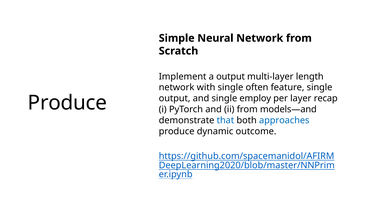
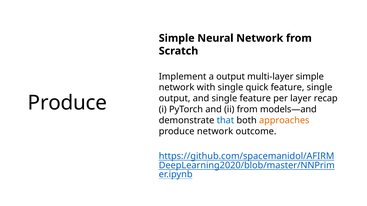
multi-layer length: length -> simple (310, 77)
often: often -> quick (257, 88)
single employ: employ -> feature (255, 99)
approaches colour: blue -> orange (284, 121)
produce dynamic: dynamic -> network (215, 132)
